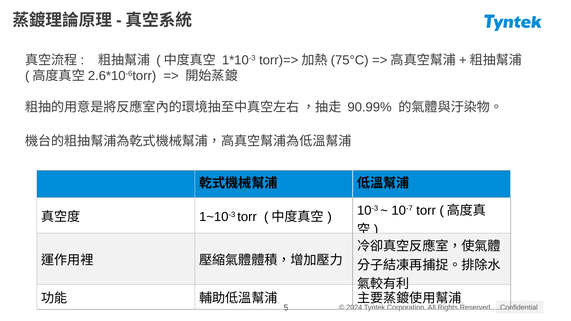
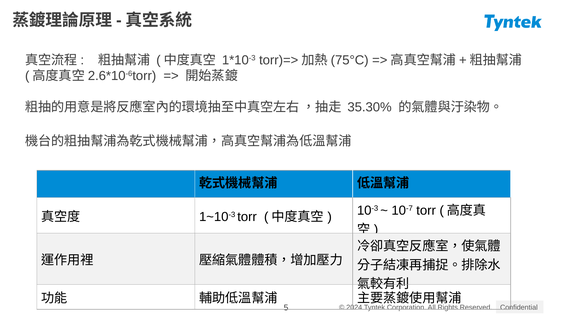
90.99%: 90.99% -> 35.30% (370, 107)
